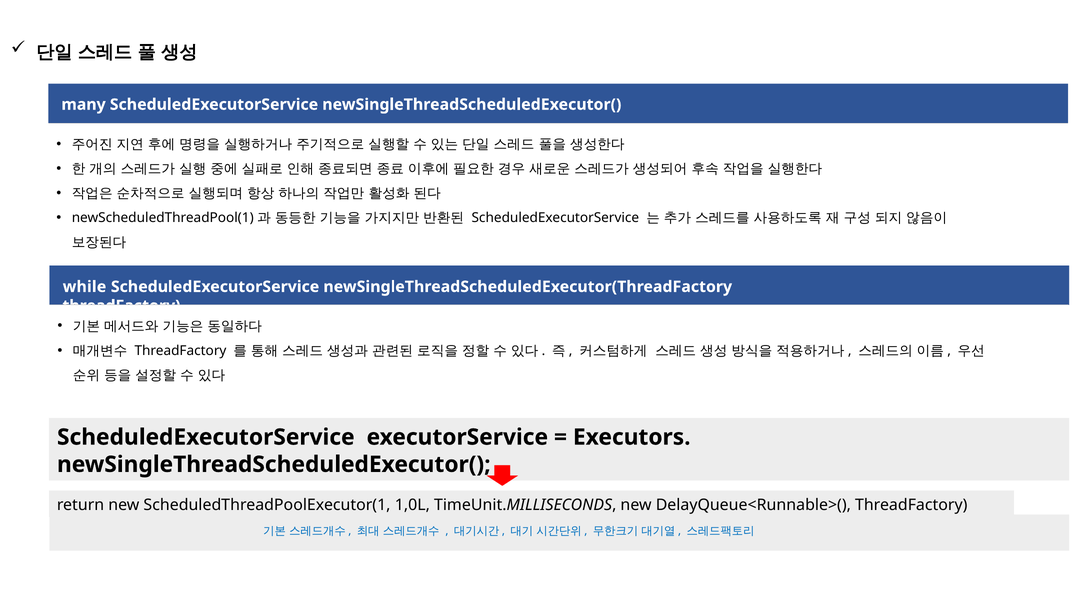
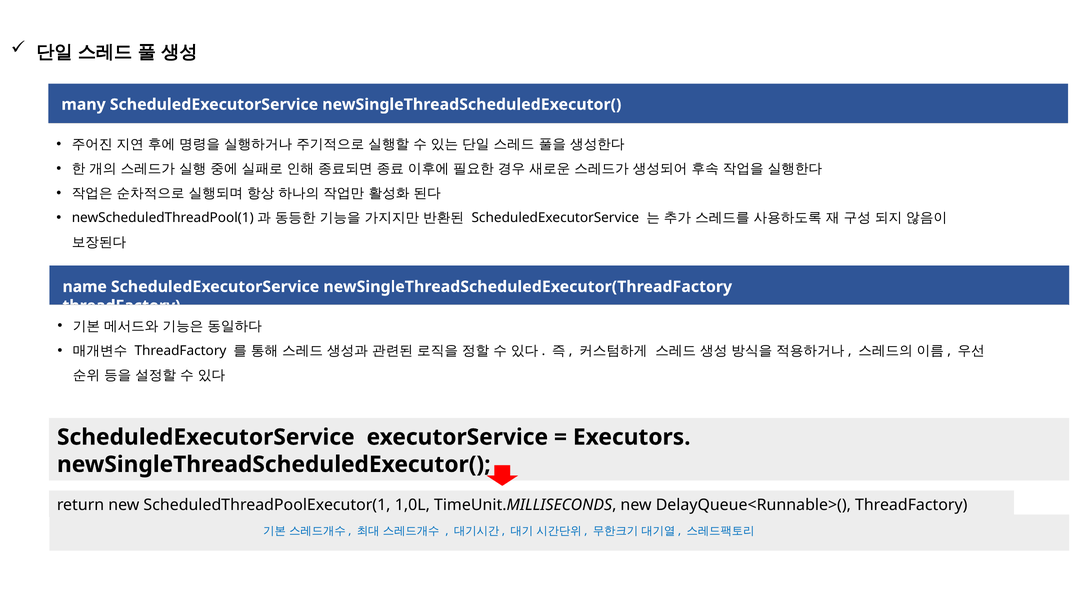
while: while -> name (85, 287)
